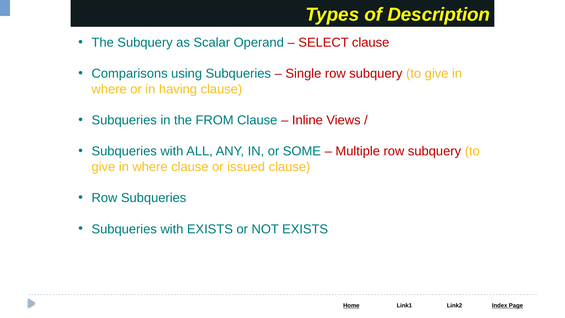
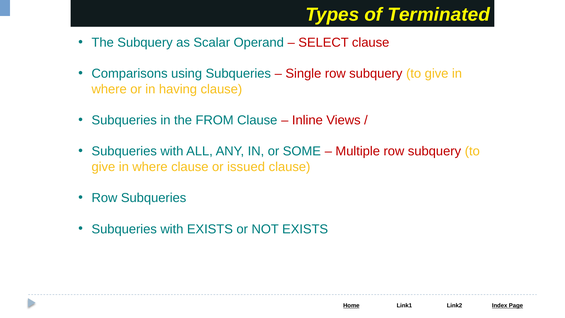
Description: Description -> Terminated (439, 15)
